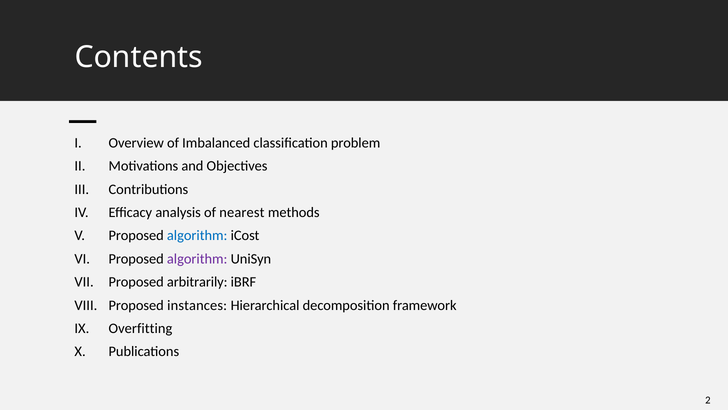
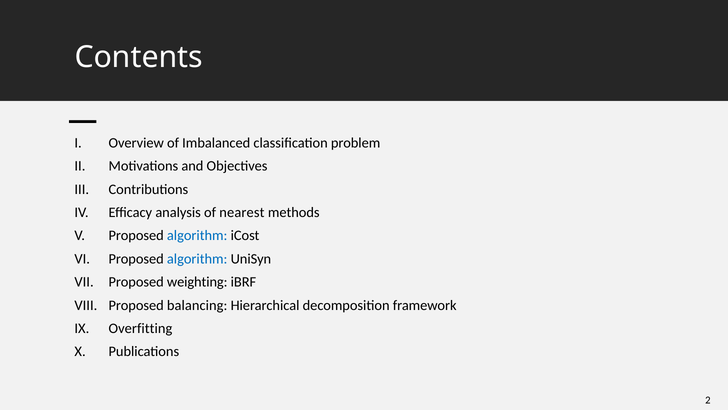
algorithm colour: purple -> blue (197, 259)
arbitrarily: arbitrarily -> weighting (197, 282)
instances: instances -> balancing (197, 305)
